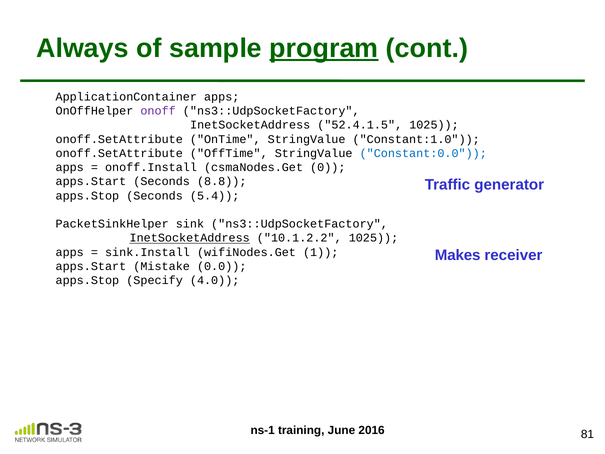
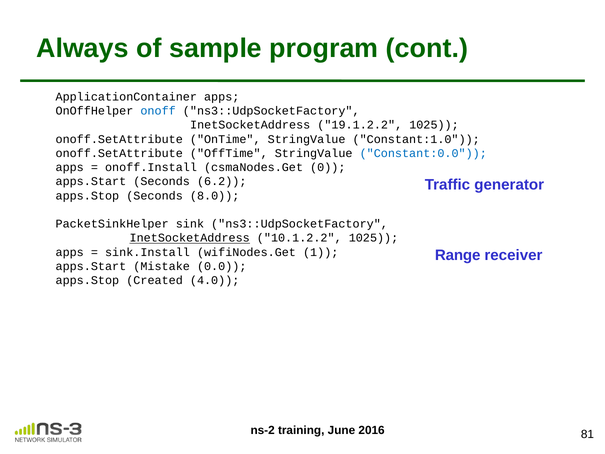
program underline: present -> none (324, 48)
onoff colour: purple -> blue (158, 111)
52.4.1.5: 52.4.1.5 -> 19.1.2.2 (360, 125)
8.8: 8.8 -> 6.2 (222, 181)
5.4: 5.4 -> 8.0 (215, 196)
Makes: Makes -> Range (458, 255)
Specify: Specify -> Created (155, 280)
ns-1: ns-1 -> ns-2 (263, 430)
